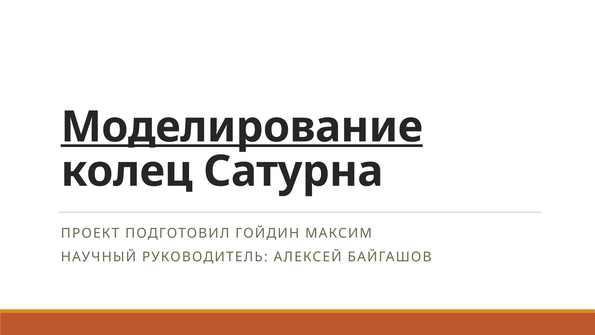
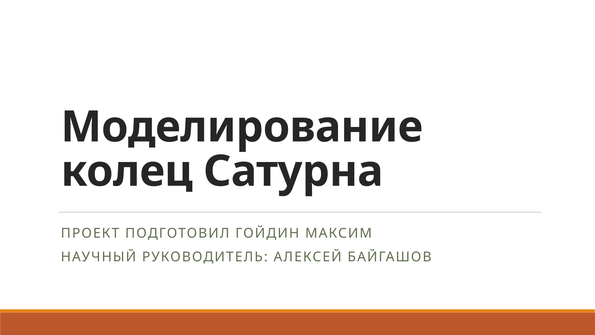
Моделирование underline: present -> none (242, 127)
